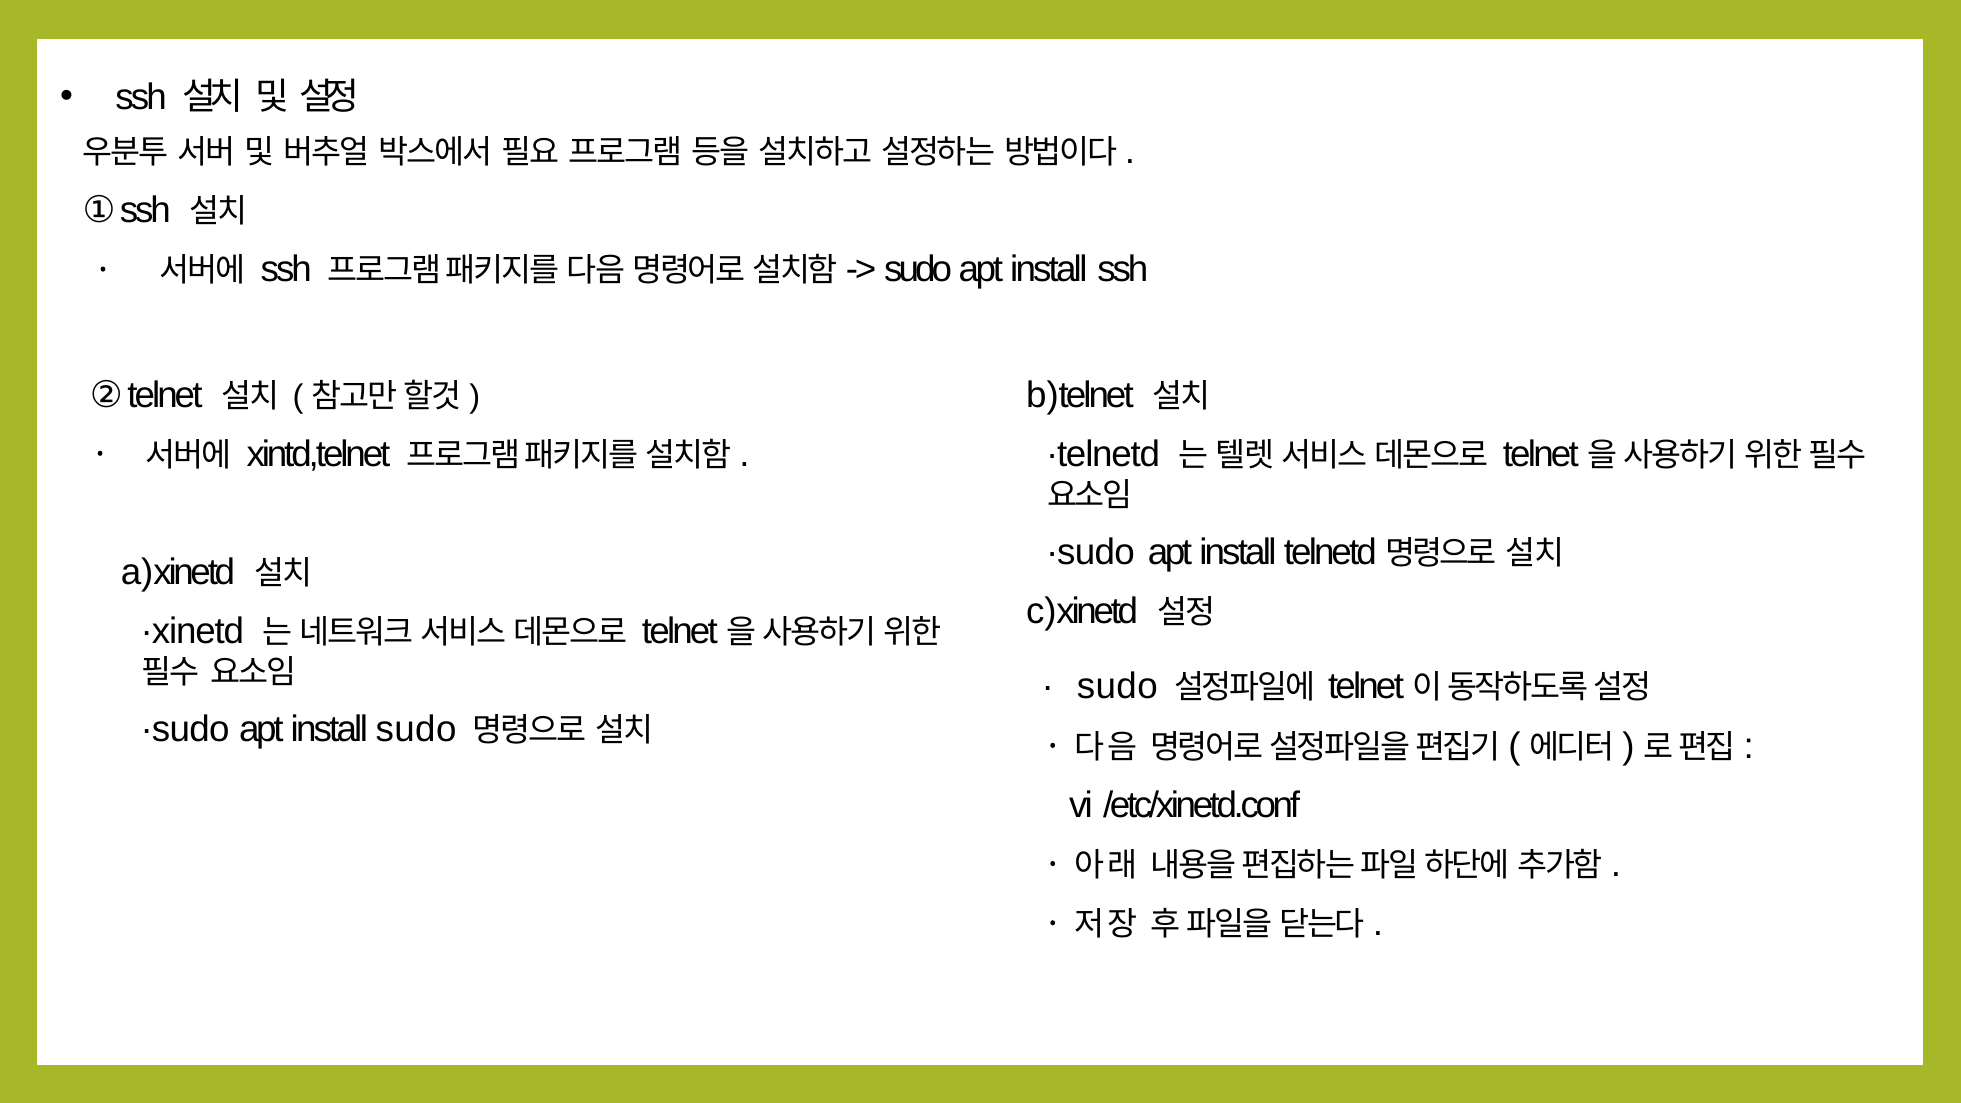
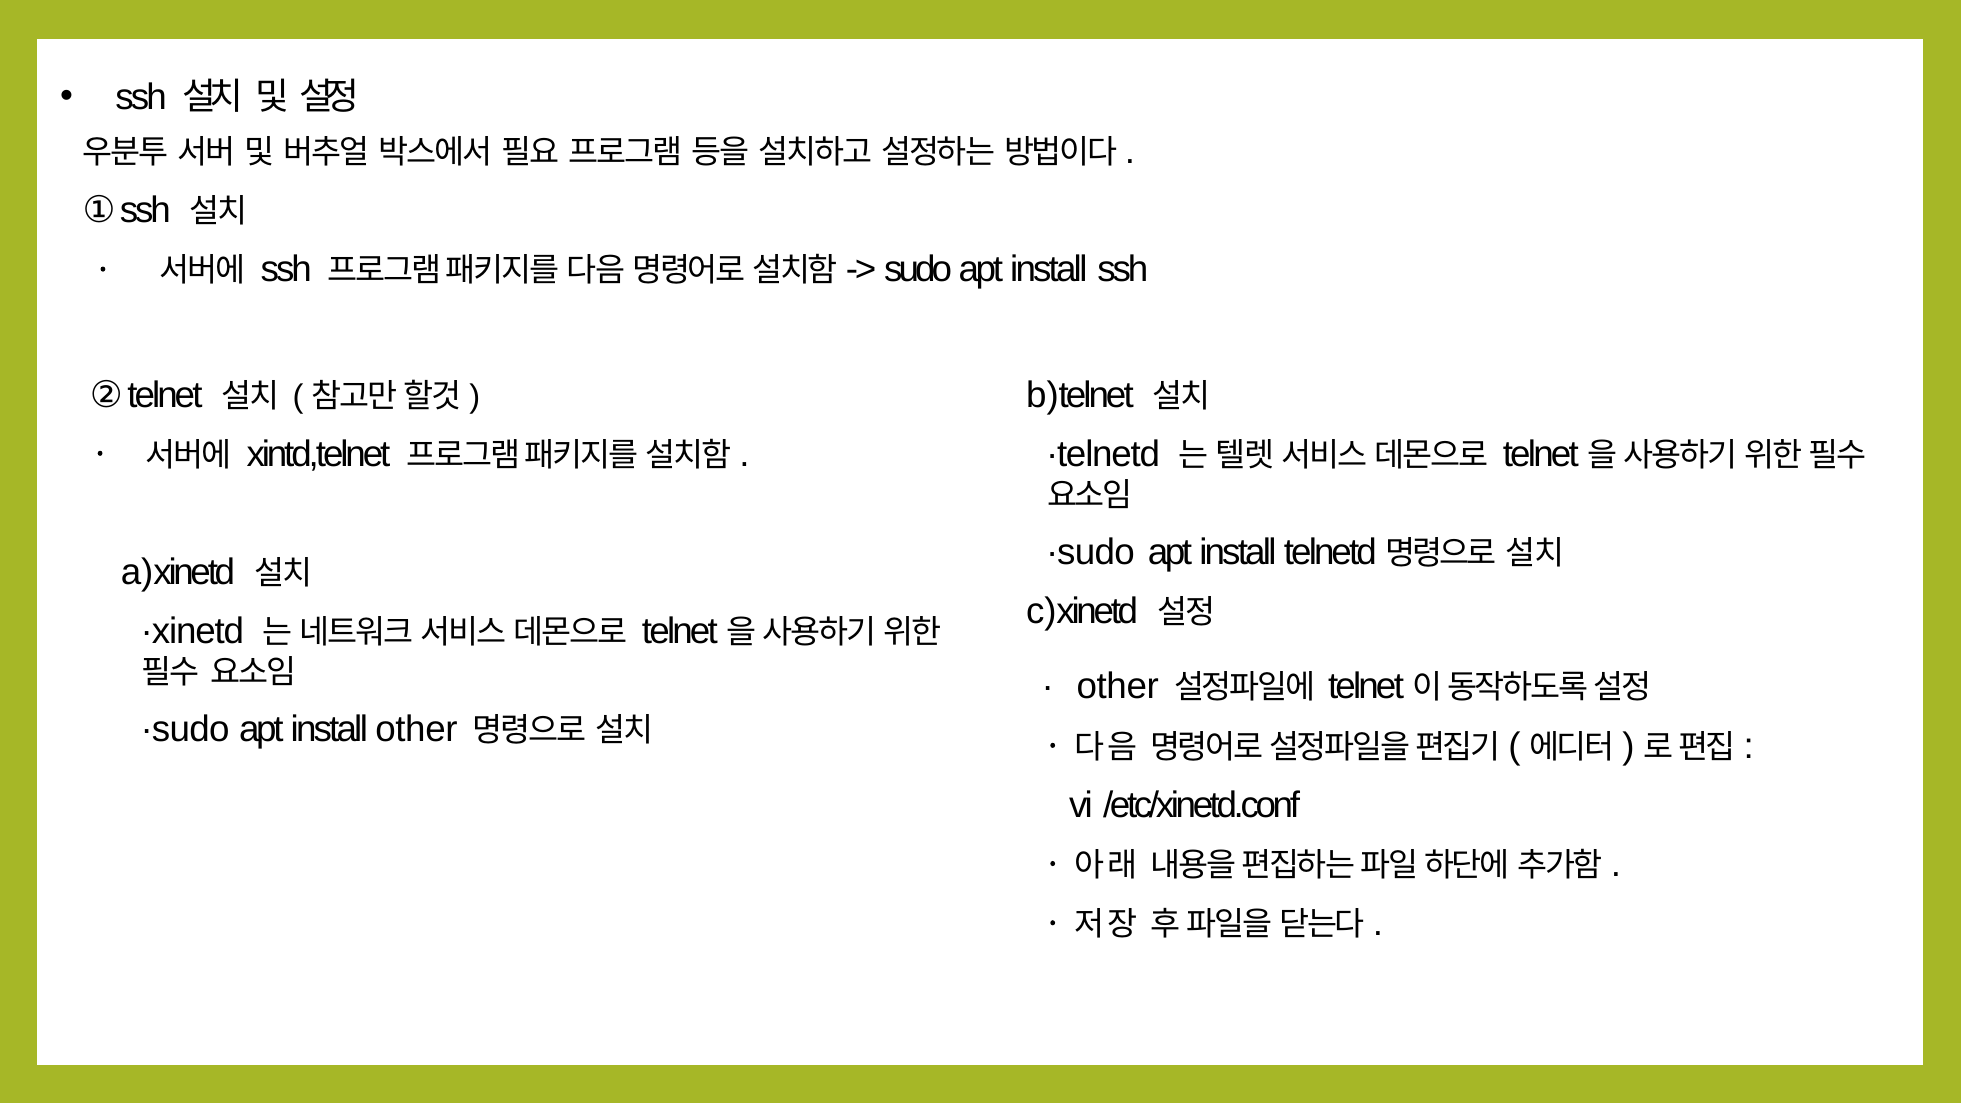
sudo: sudo -> other (1118, 687)
install sudo: sudo -> other (416, 730)
